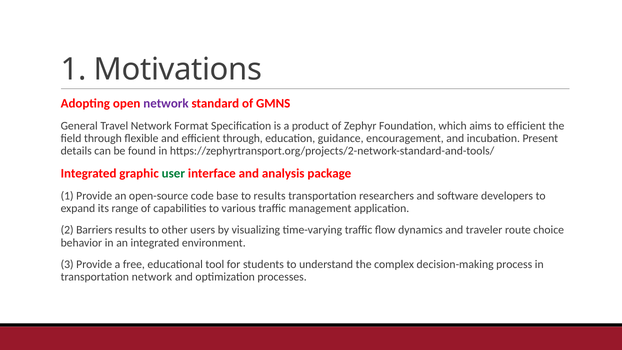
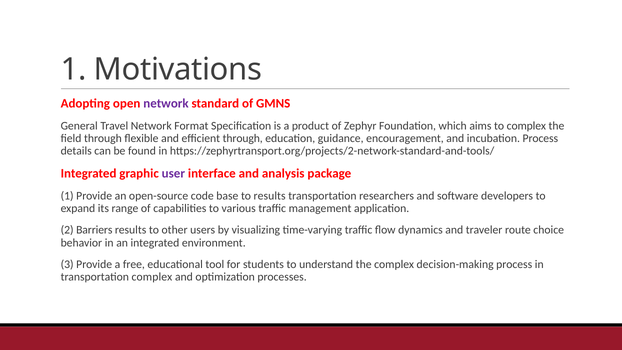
to efficient: efficient -> complex (526, 126)
incubation Present: Present -> Process (540, 138)
user colour: green -> purple (173, 173)
transportation network: network -> complex (152, 277)
